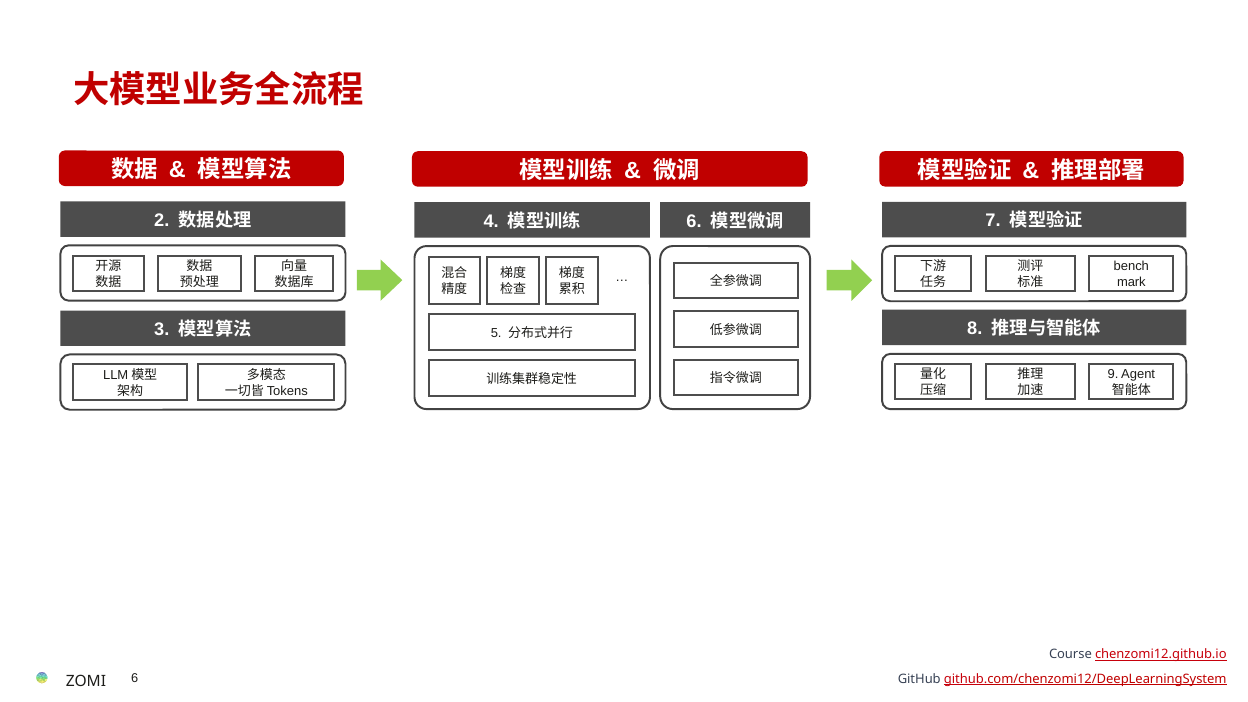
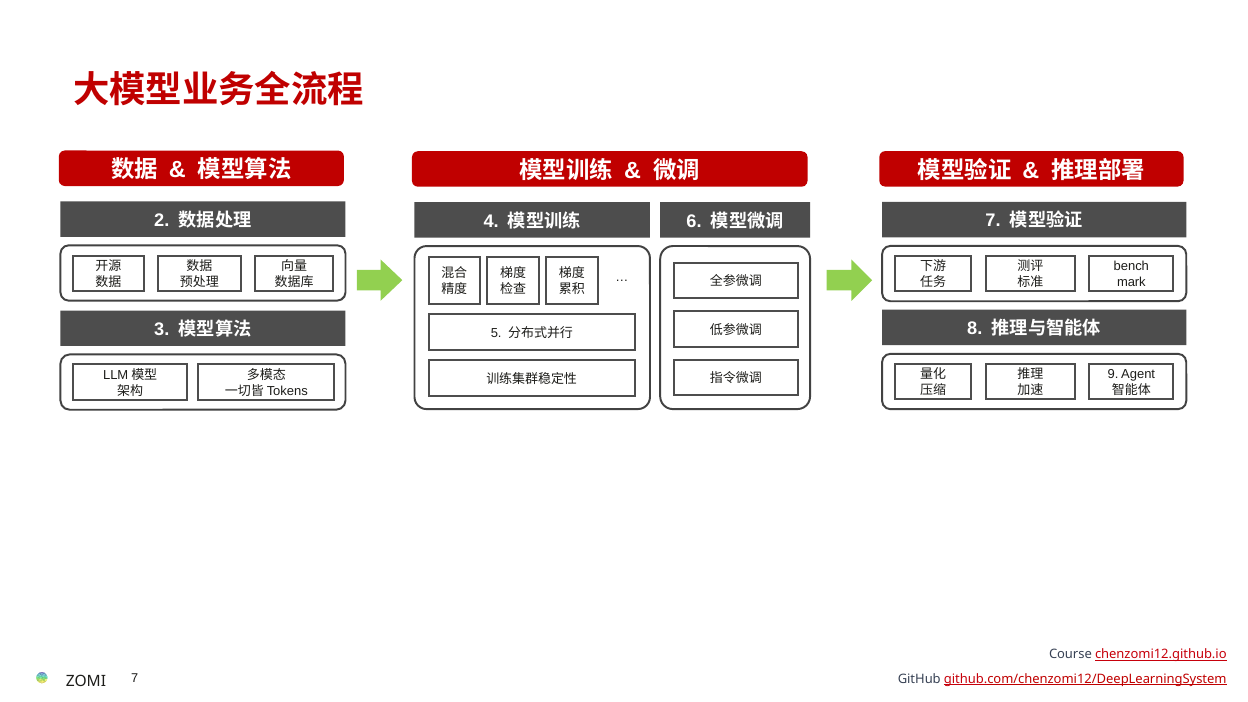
6: 6 -> 7 (135, 678)
